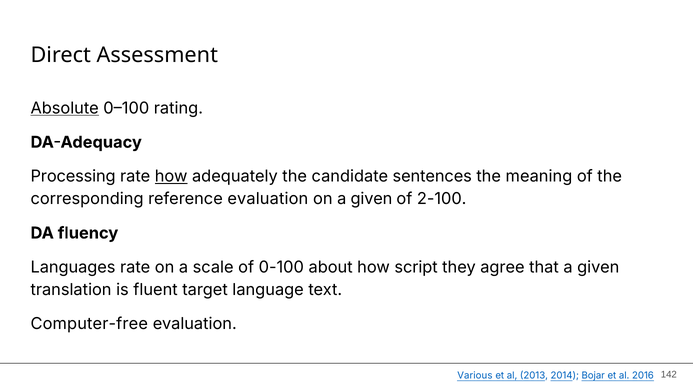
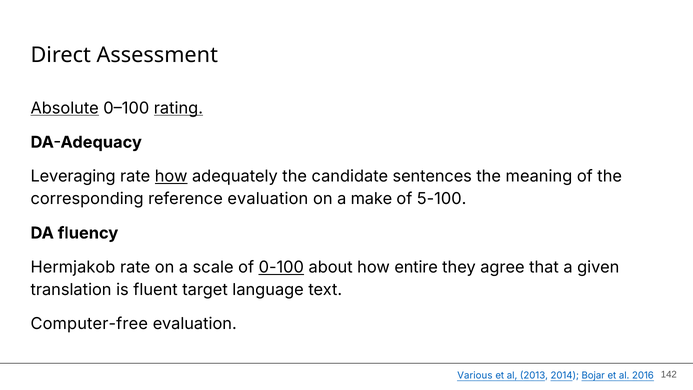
rating underline: none -> present (178, 108)
Processing: Processing -> Leveraging (73, 176)
on a given: given -> make (371, 199)
2-100: 2-100 -> 5-100 (442, 199)
Languages: Languages -> Hermjakob (73, 267)
0-100 underline: none -> present (281, 267)
script: script -> entire (416, 267)
